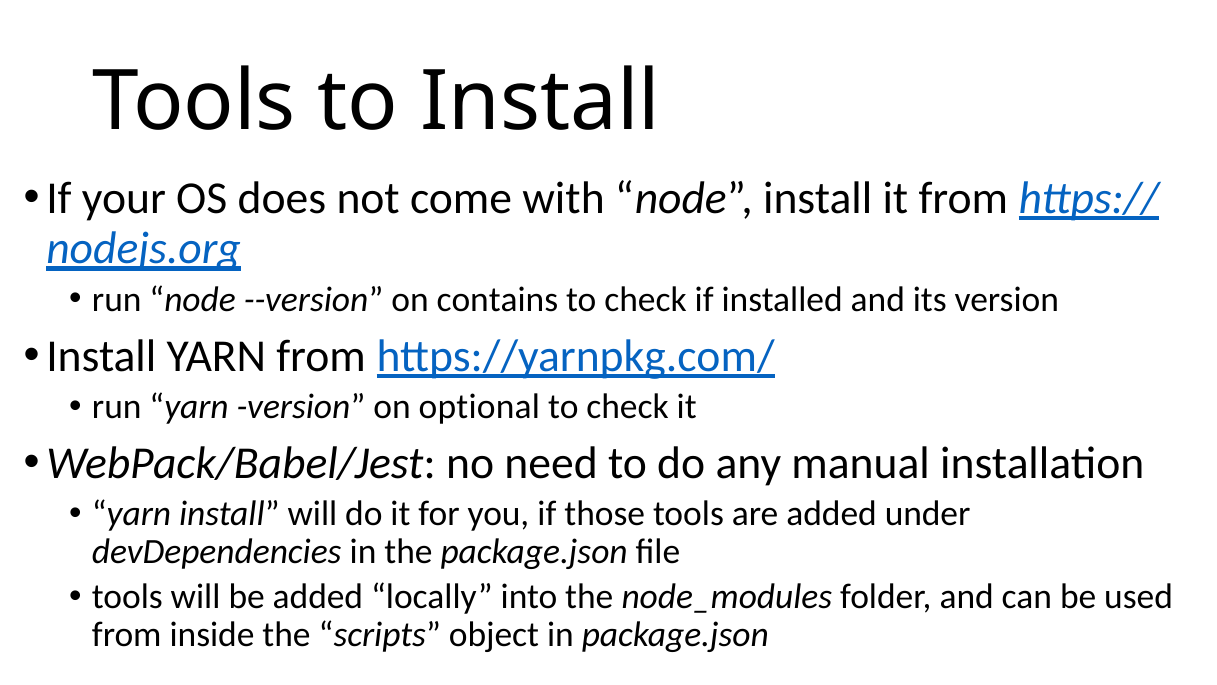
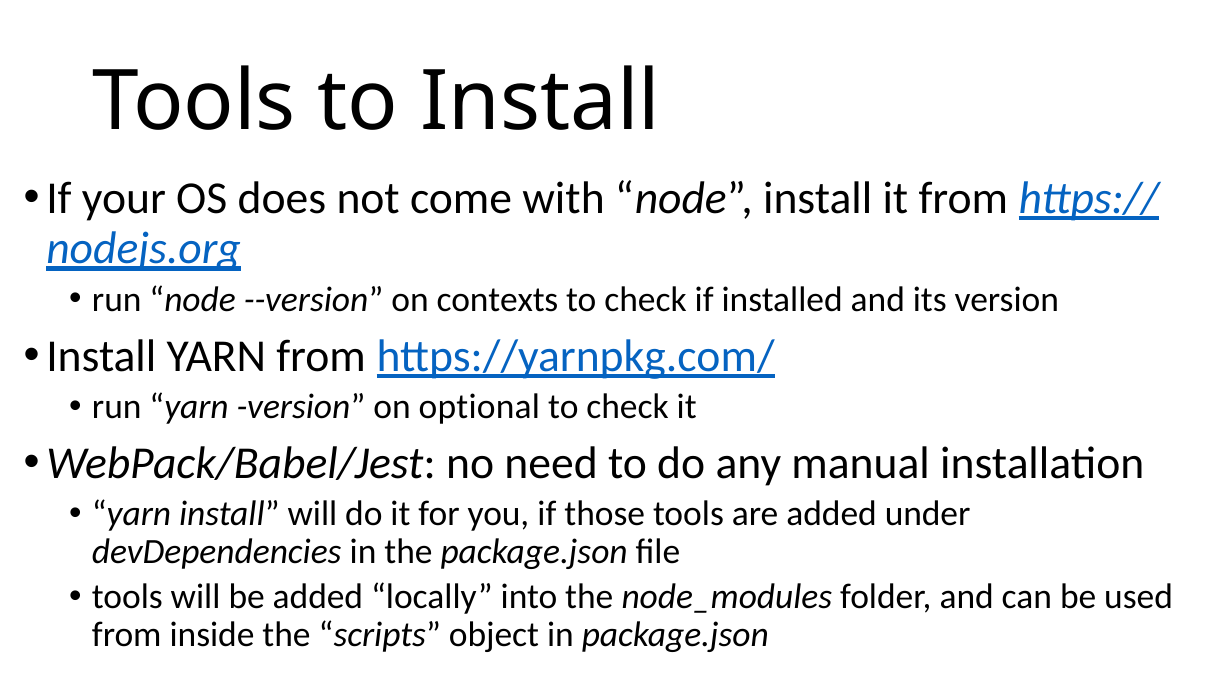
contains: contains -> contexts (497, 299)
